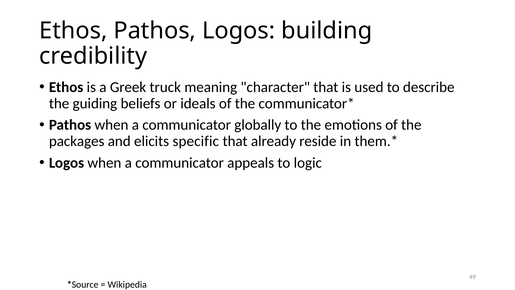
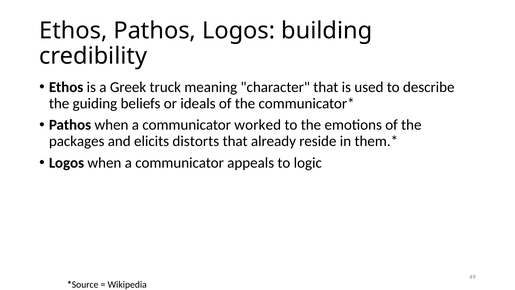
globally: globally -> worked (258, 125)
specific: specific -> distorts (196, 141)
